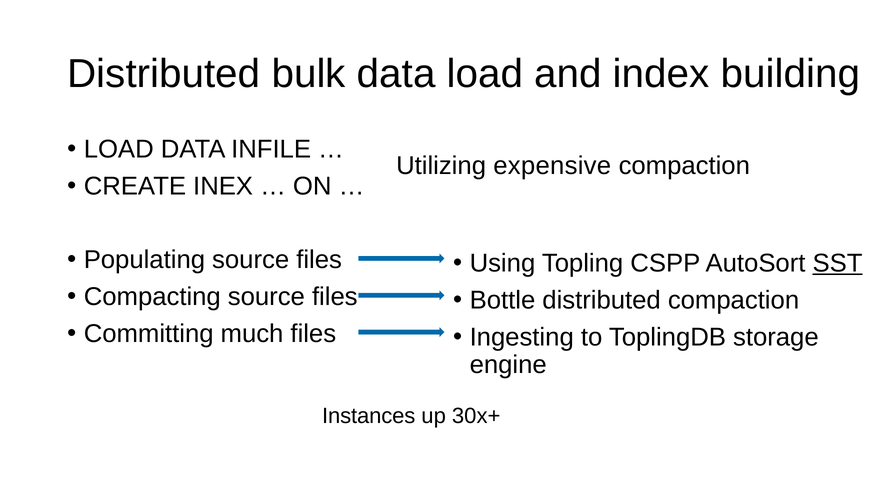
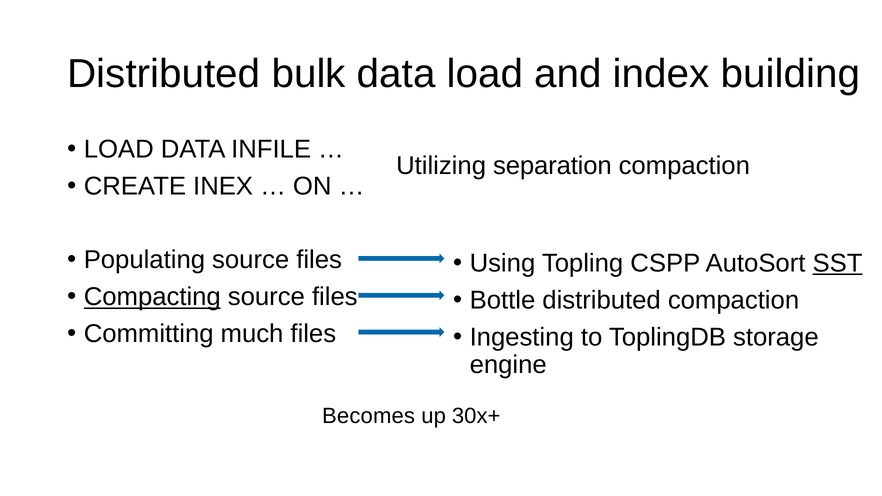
expensive: expensive -> separation (552, 166)
Compacting underline: none -> present (152, 297)
Instances: Instances -> Becomes (369, 416)
